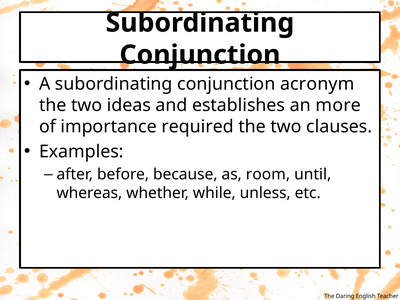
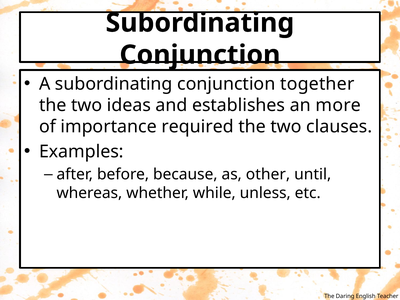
acronym: acronym -> together (317, 84)
room: room -> other (268, 174)
